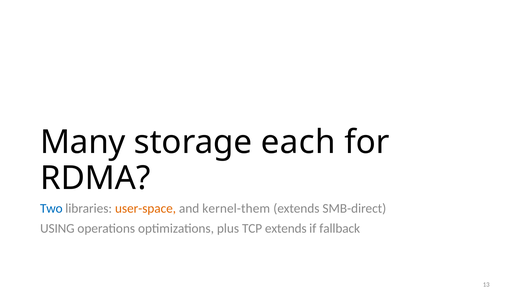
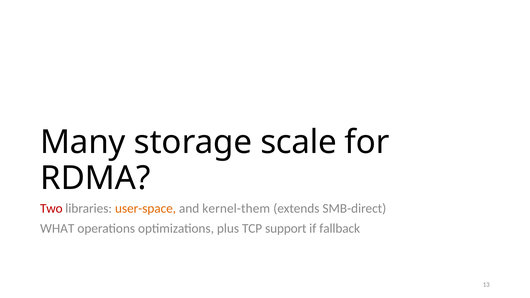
each: each -> scale (299, 142)
Two colour: blue -> red (51, 209)
USING: USING -> WHAT (57, 228)
TCP extends: extends -> support (286, 228)
